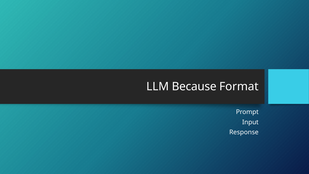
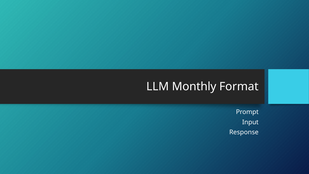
Because: Because -> Monthly (194, 86)
